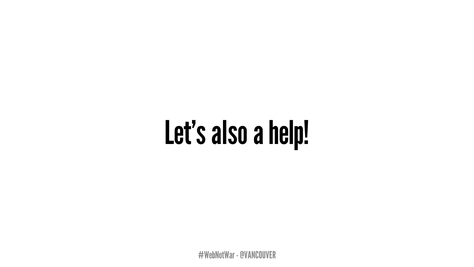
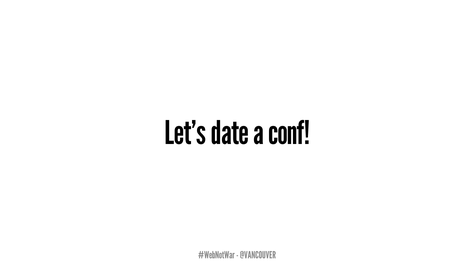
also: also -> date (230, 133)
help: help -> conf (289, 133)
